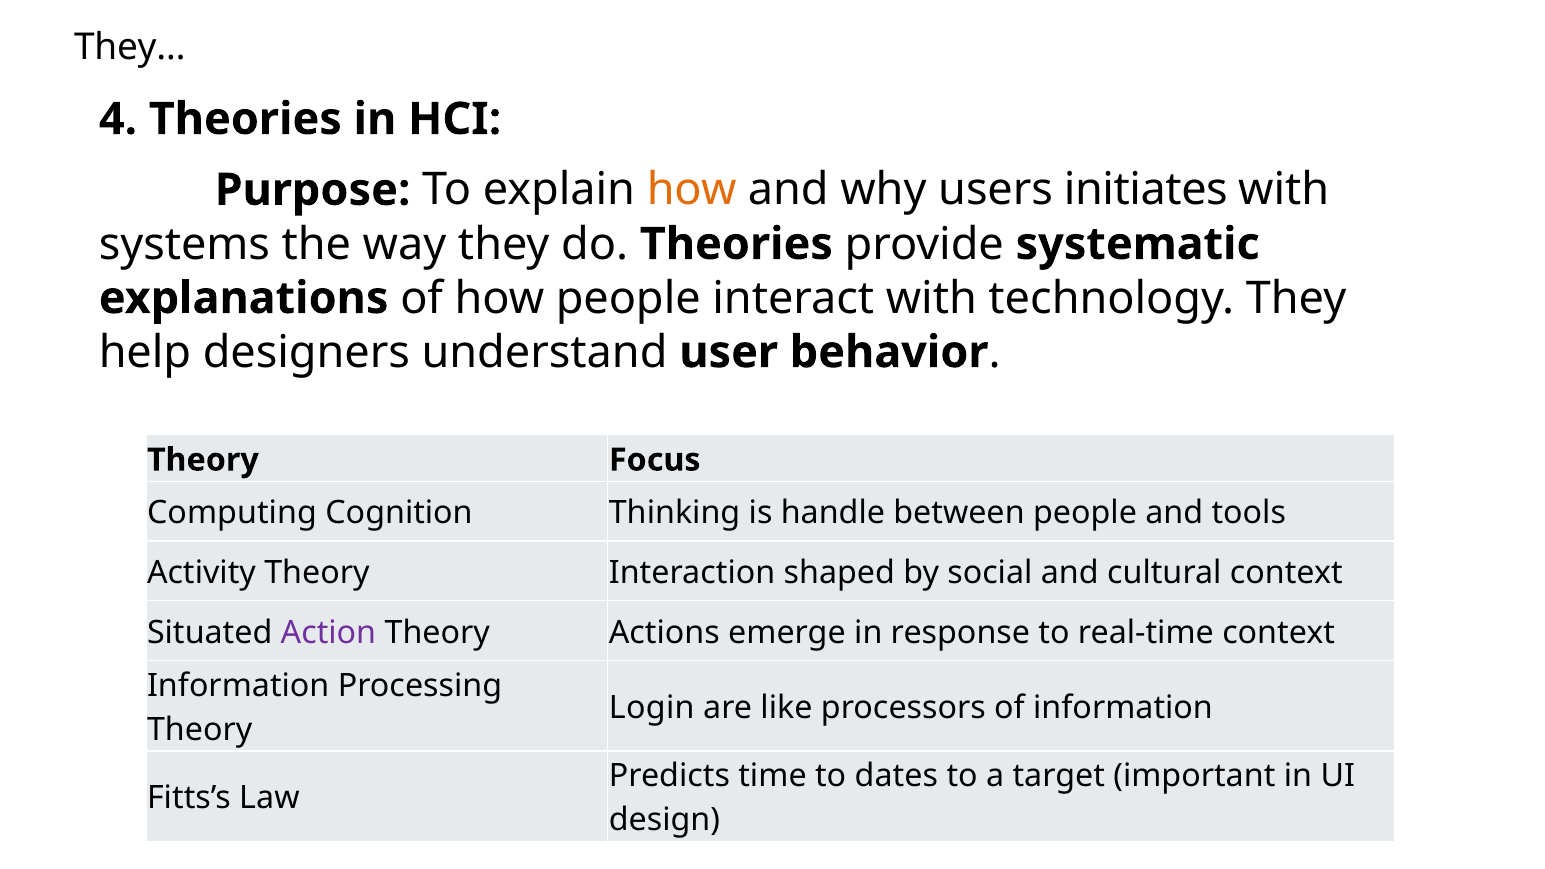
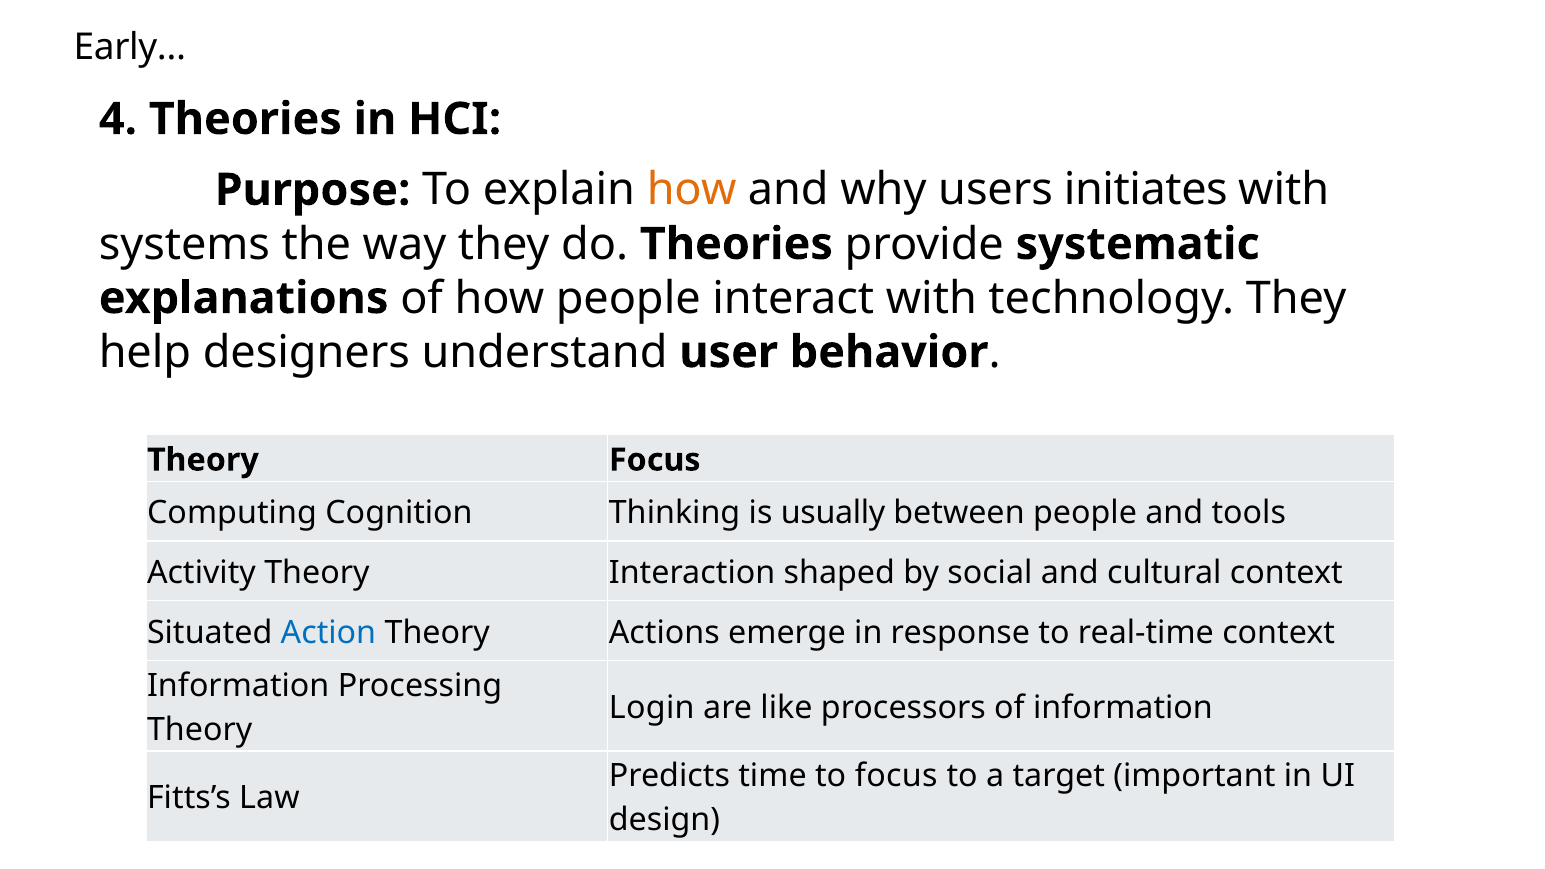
They…: They… -> Early… (130, 48)
handle: handle -> usually (833, 513)
Action colour: purple -> blue (328, 633)
to dates: dates -> focus (896, 776)
